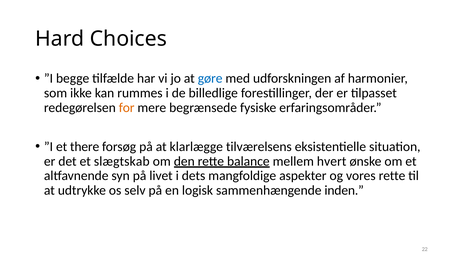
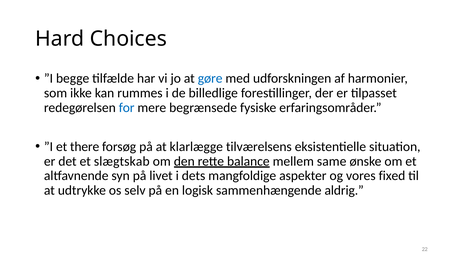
for colour: orange -> blue (127, 107)
hvert: hvert -> same (332, 161)
vores rette: rette -> fixed (392, 175)
inden: inden -> aldrig (344, 190)
